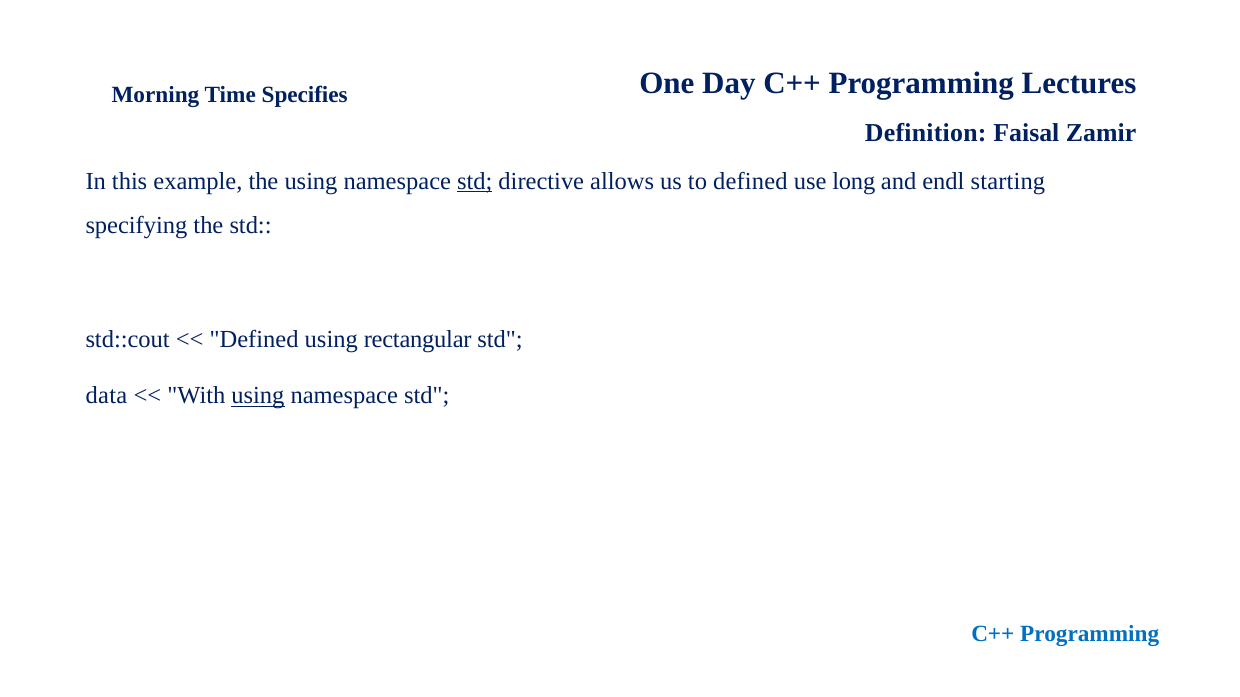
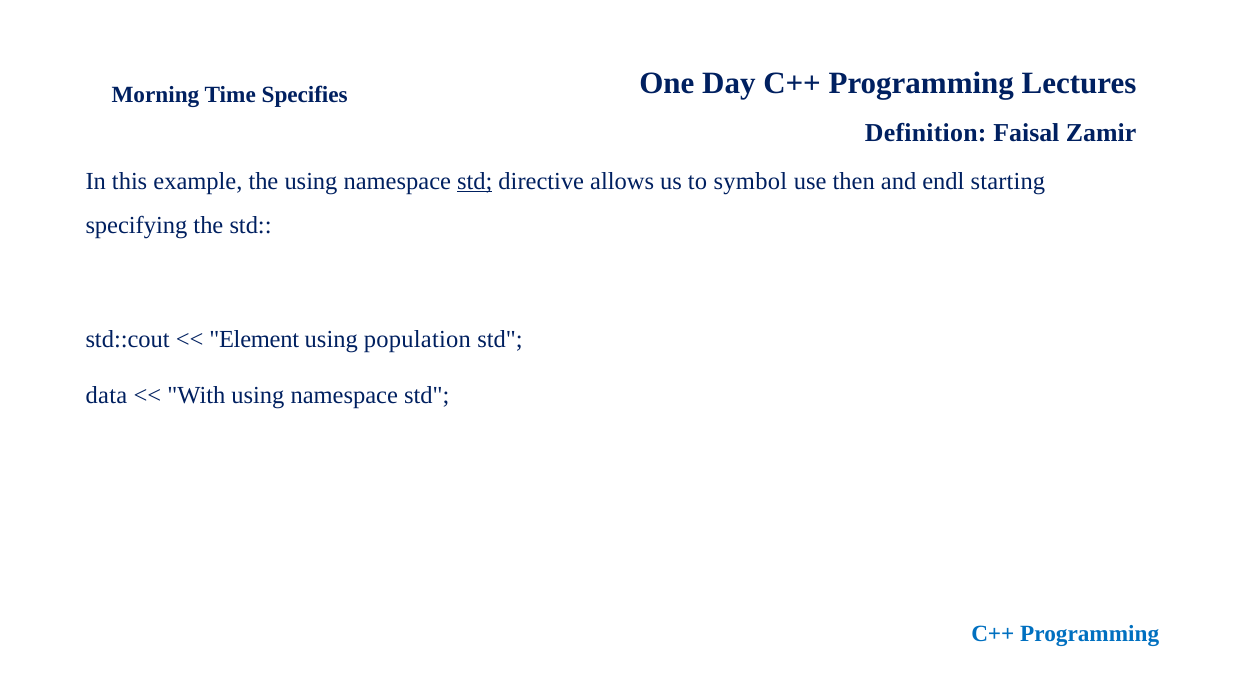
to defined: defined -> symbol (750, 181)
long: long -> then (854, 181)
Defined: Defined -> Element (254, 339)
rectangular: rectangular -> population (417, 339)
using underline: present -> none (258, 396)
